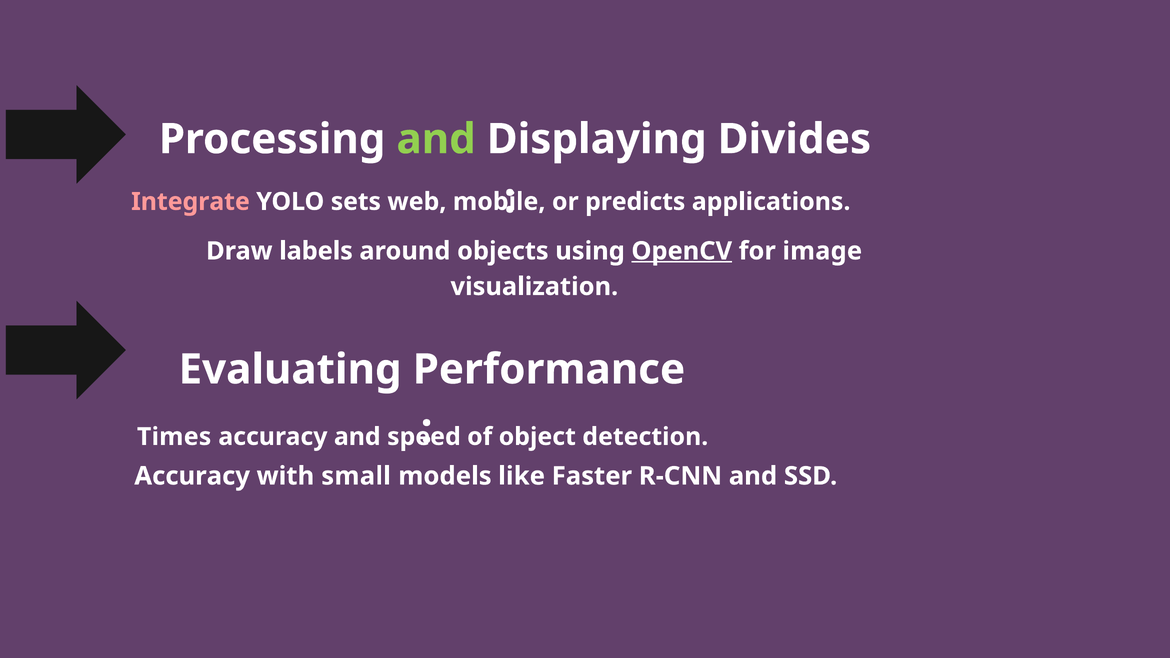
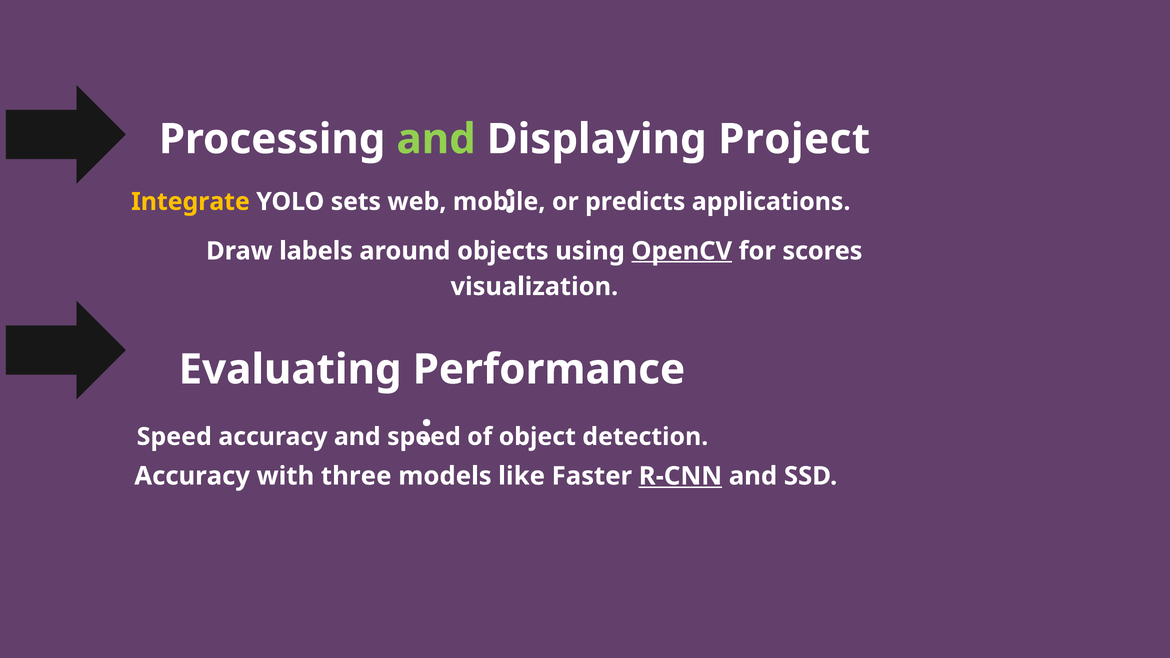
Divides: Divides -> Project (794, 139)
Integrate colour: pink -> yellow (190, 202)
image: image -> scores (822, 251)
Times: Times -> Speed (174, 437)
small: small -> three (356, 476)
R-CNN underline: none -> present (680, 476)
